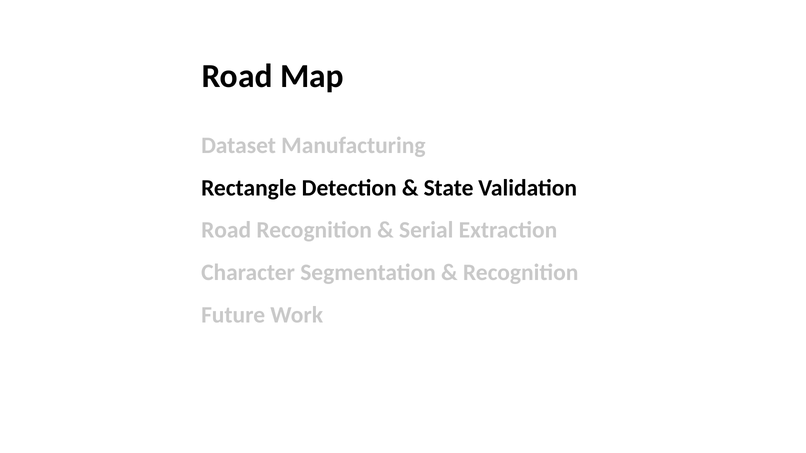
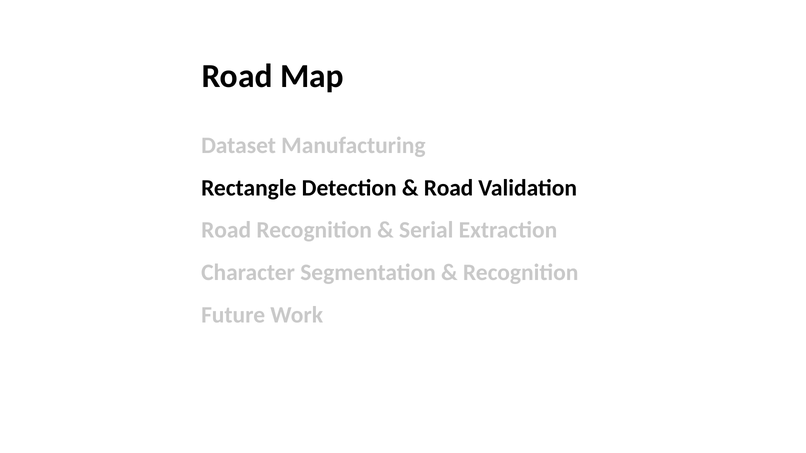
State: State -> Road (449, 188)
